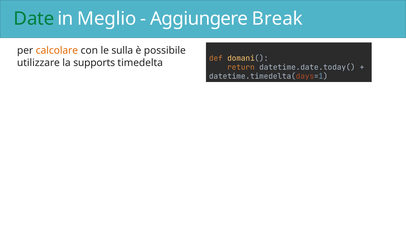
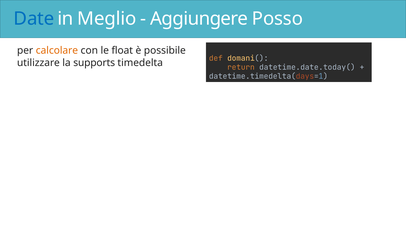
Date colour: green -> blue (34, 19)
Break: Break -> Posso (277, 19)
sulla: sulla -> float (122, 51)
